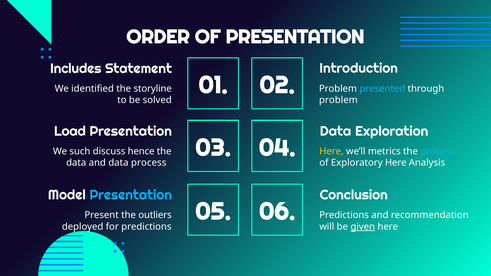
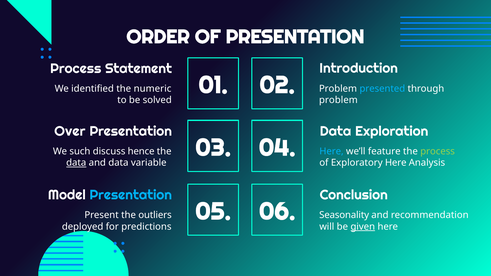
Includes: Includes -> Process (76, 69)
storyline: storyline -> numeric (153, 89)
Load: Load -> Over (70, 131)
Here colour: yellow -> light blue (332, 151)
metrics: metrics -> feature (384, 151)
process colour: light blue -> light green (438, 151)
data underline: none -> present (76, 163)
data process: process -> variable (149, 163)
Predictions: Predictions -> Seasonality (344, 215)
